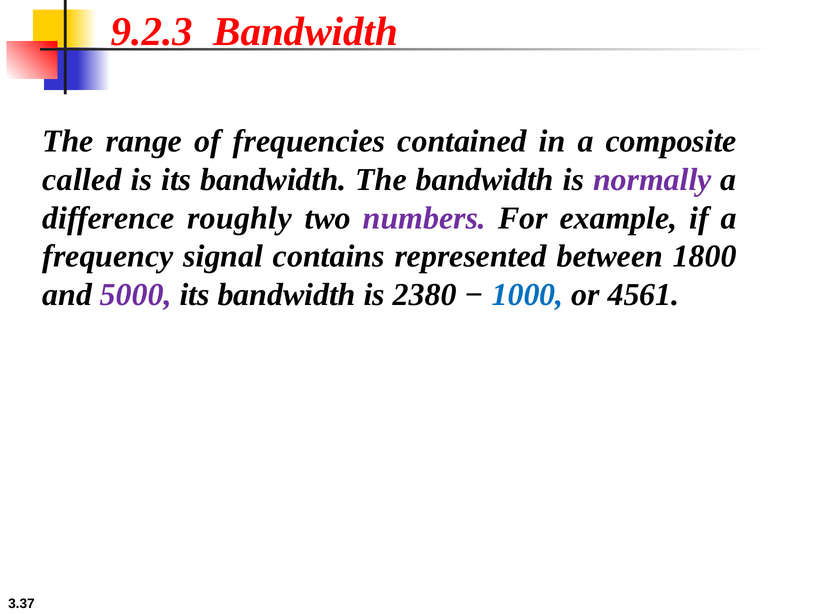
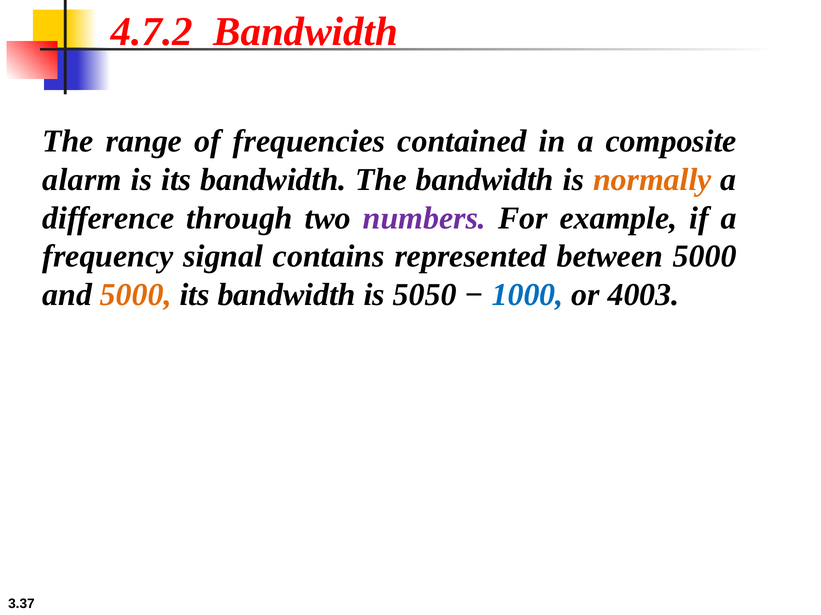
9.2.3: 9.2.3 -> 4.7.2 (152, 32)
called: called -> alarm (82, 180)
normally colour: purple -> orange (652, 180)
roughly: roughly -> through (240, 218)
between 1800: 1800 -> 5000 (705, 257)
5000 colour: purple -> orange (136, 295)
2380: 2380 -> 5050 (425, 295)
4561: 4561 -> 4003 (643, 295)
